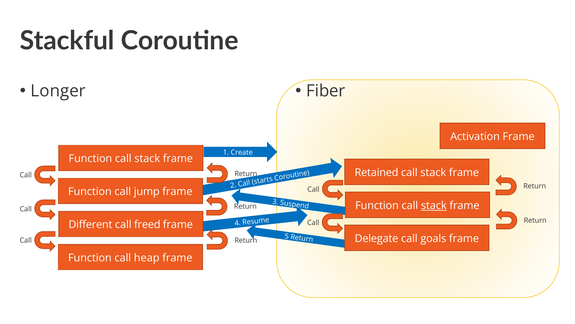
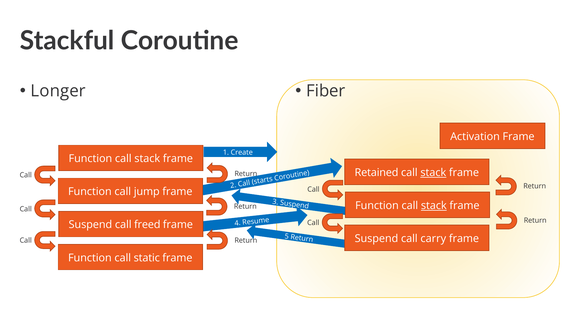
stack underline: none -> present (433, 172)
Different: Different -> Suspend (90, 224)
Delegate: Delegate -> Suspend (376, 238)
goals: goals -> carry (433, 238)
heap: heap -> static (147, 257)
